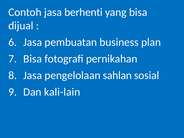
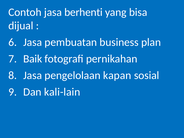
Bisa: Bisa -> Baik (33, 59)
sahlan: sahlan -> kapan (117, 75)
